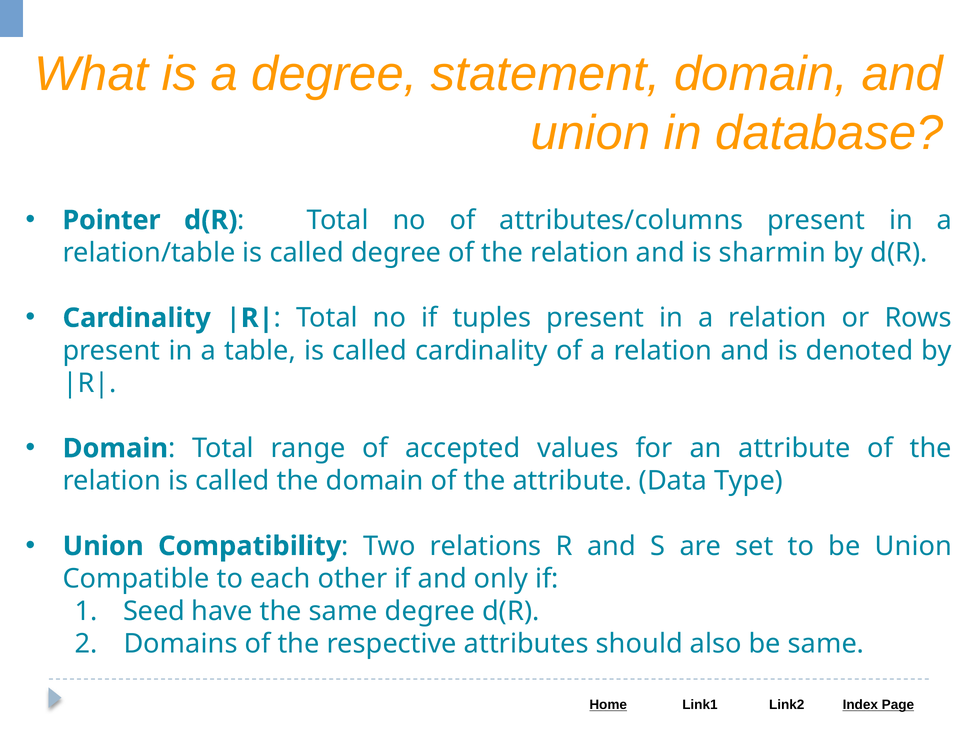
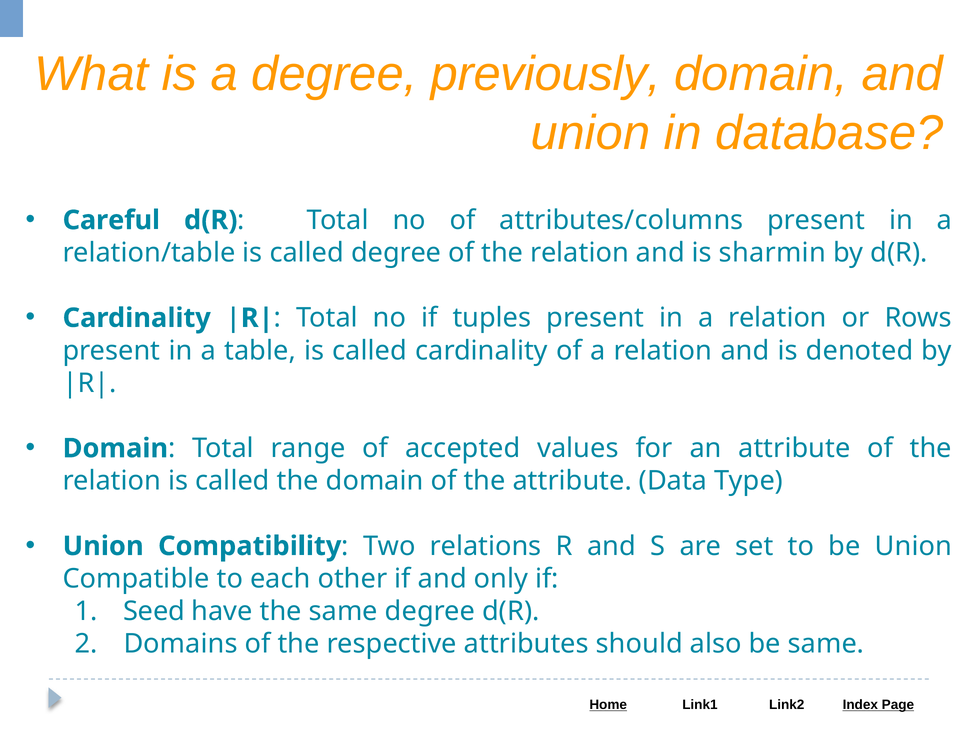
statement: statement -> previously (546, 74)
Pointer: Pointer -> Careful (111, 220)
